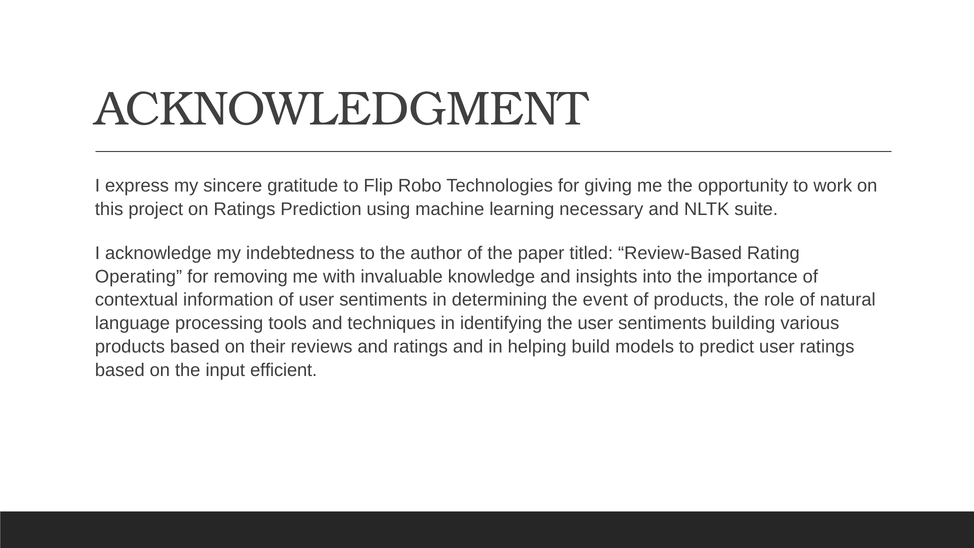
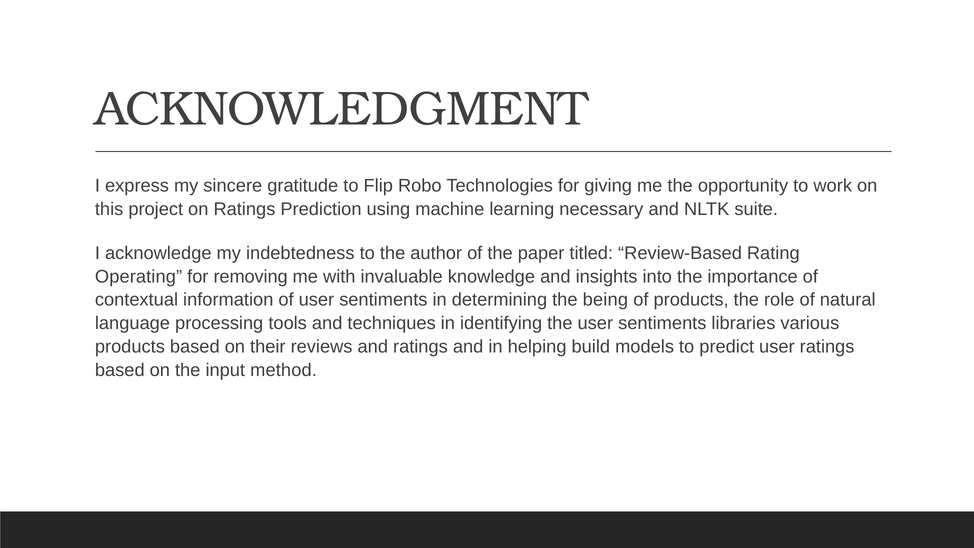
event: event -> being (605, 300)
building: building -> libraries (743, 323)
efficient: efficient -> method (284, 370)
